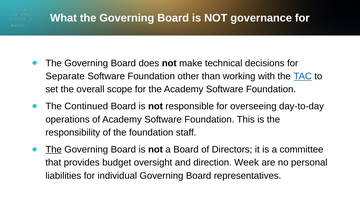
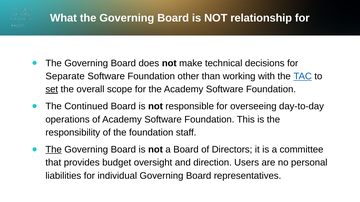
governance: governance -> relationship (261, 18)
set underline: none -> present (52, 90)
Week: Week -> Users (247, 163)
